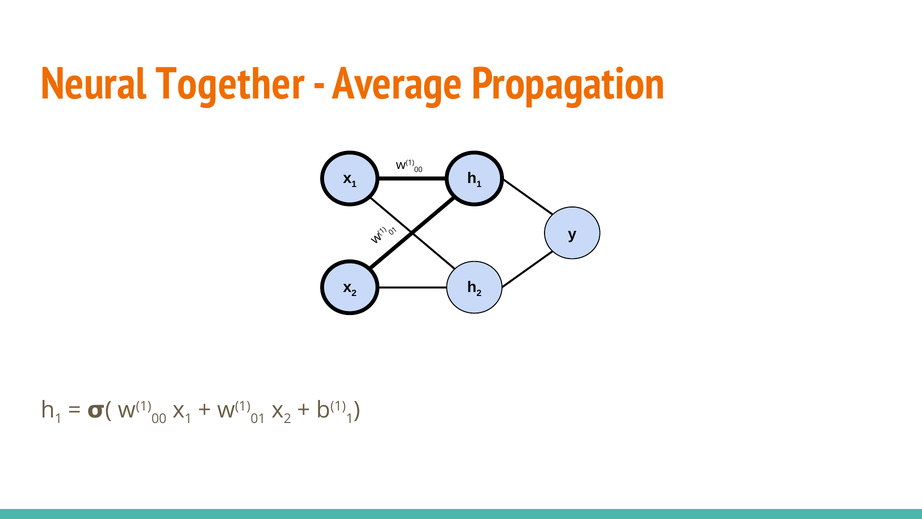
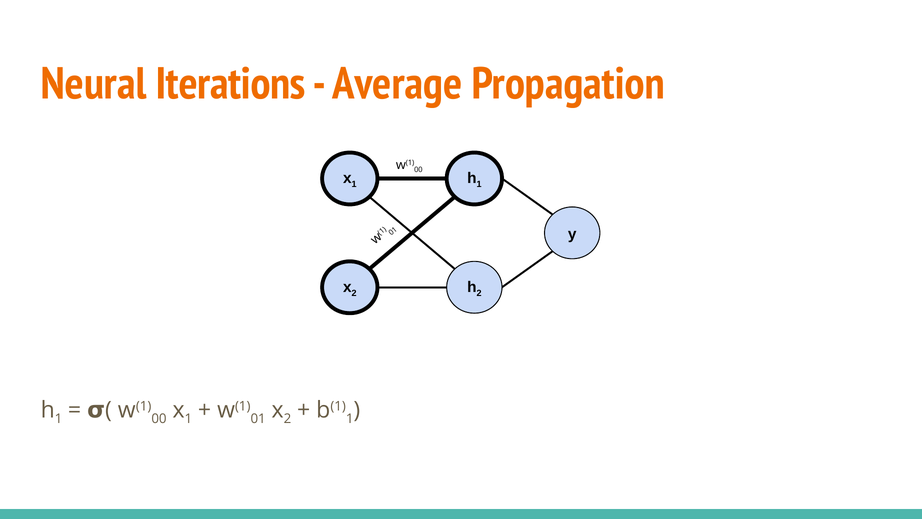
Together: Together -> Iterations (231, 84)
